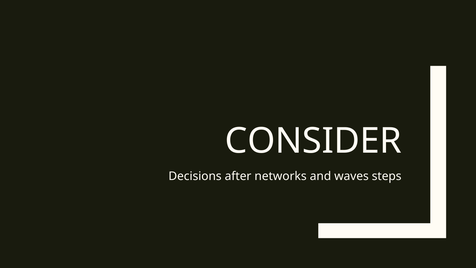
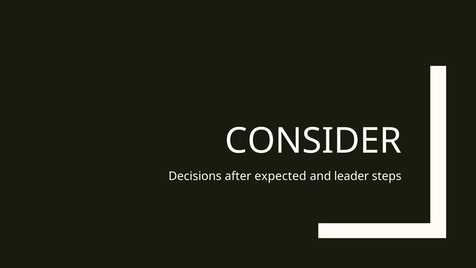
networks: networks -> expected (281, 176)
waves: waves -> leader (352, 176)
